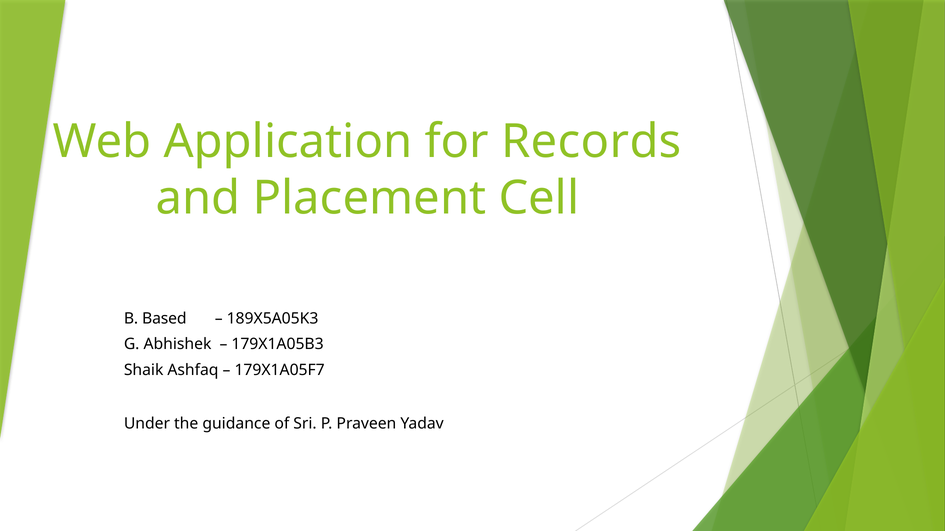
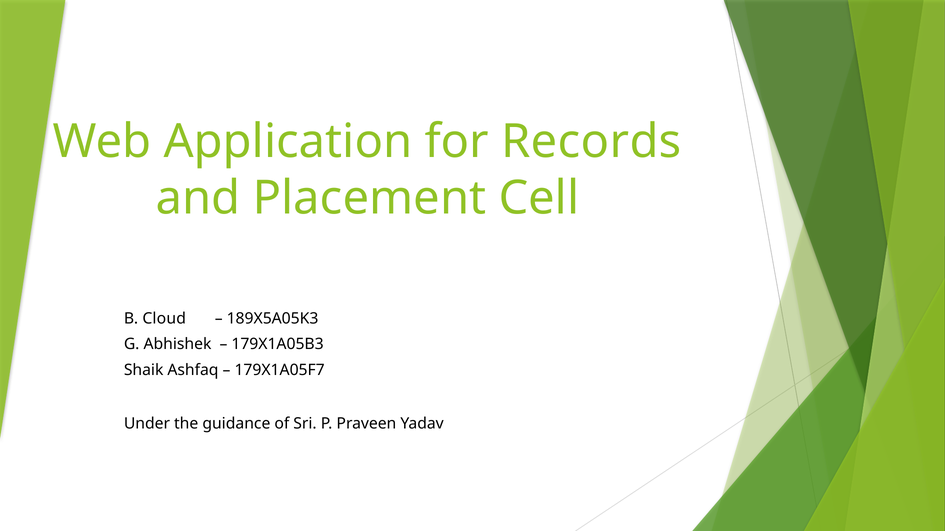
Based: Based -> Cloud (164, 319)
